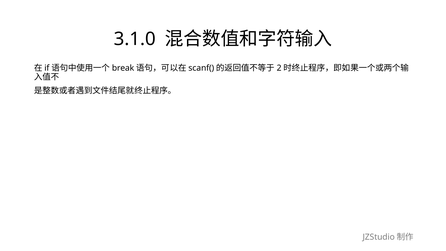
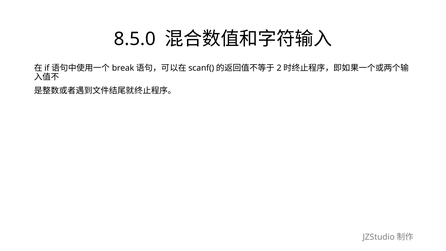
3.1.0: 3.1.0 -> 8.5.0 (135, 39)
